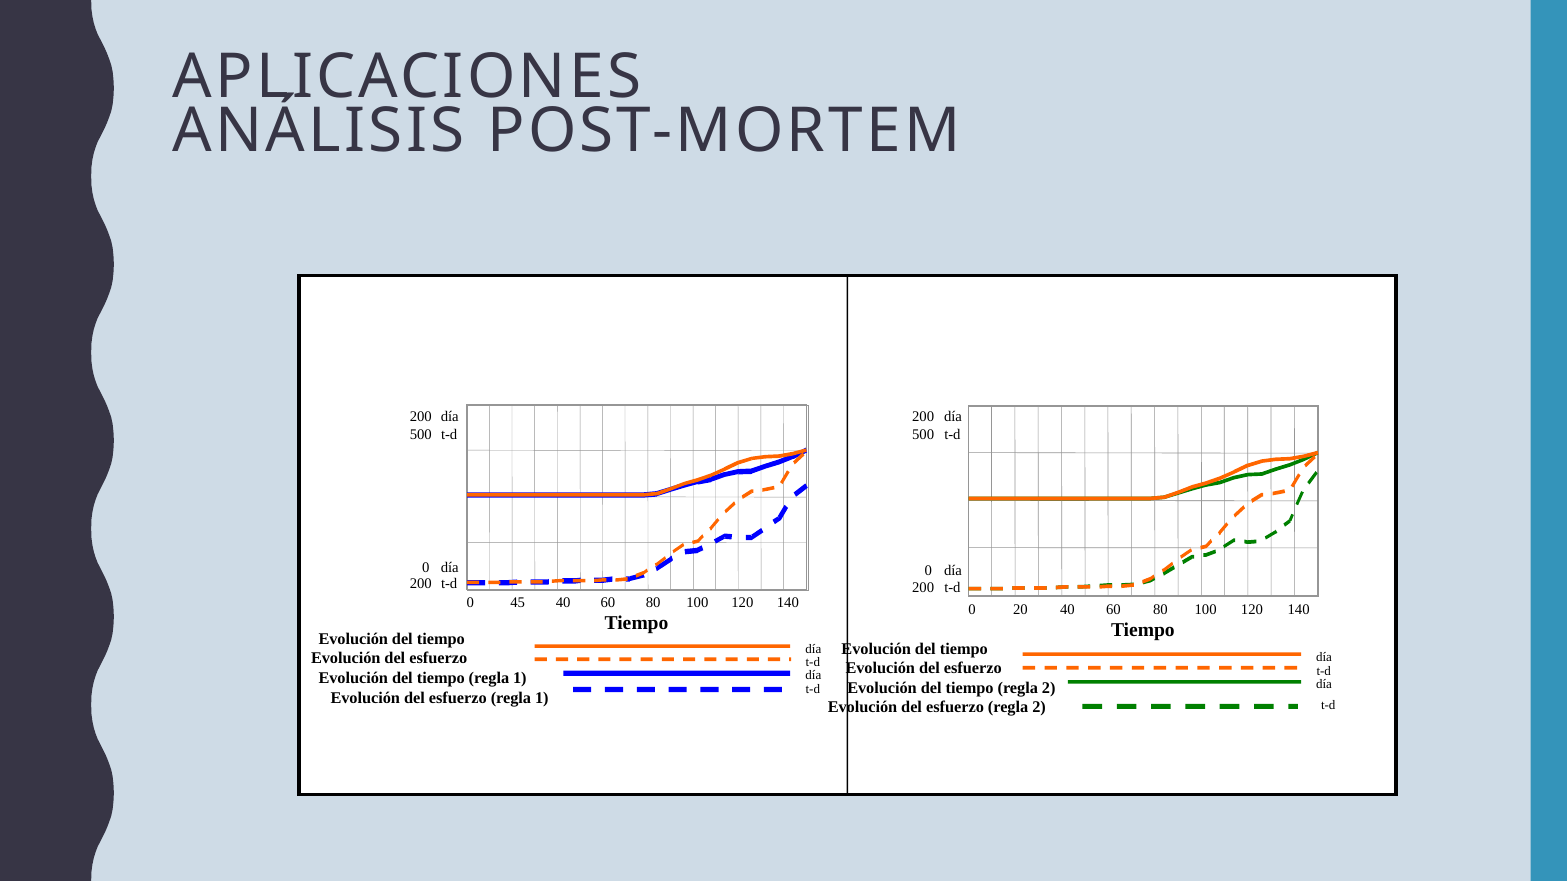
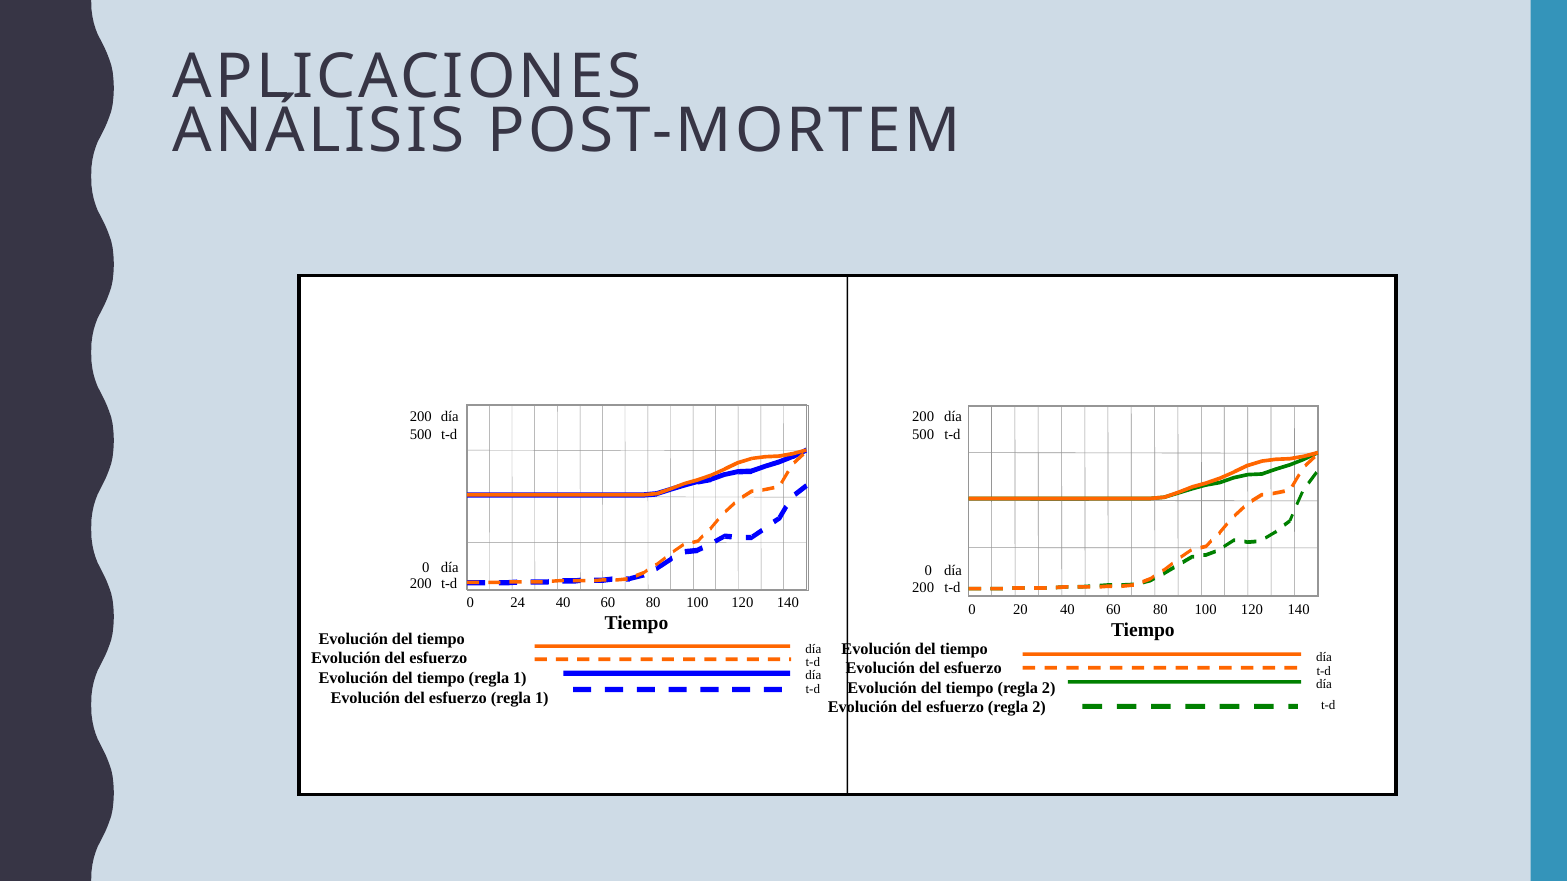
45: 45 -> 24 (518, 603)
